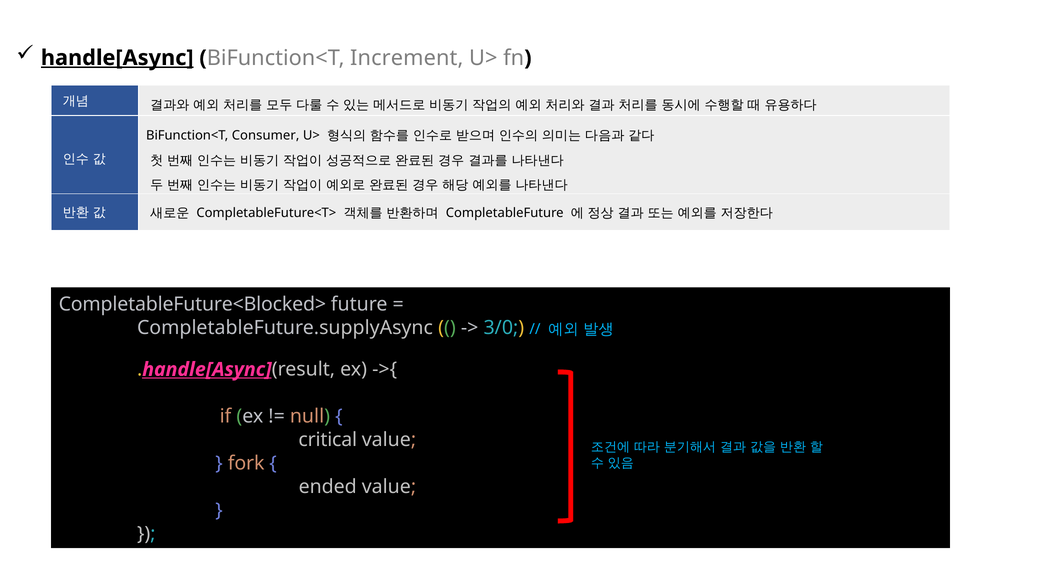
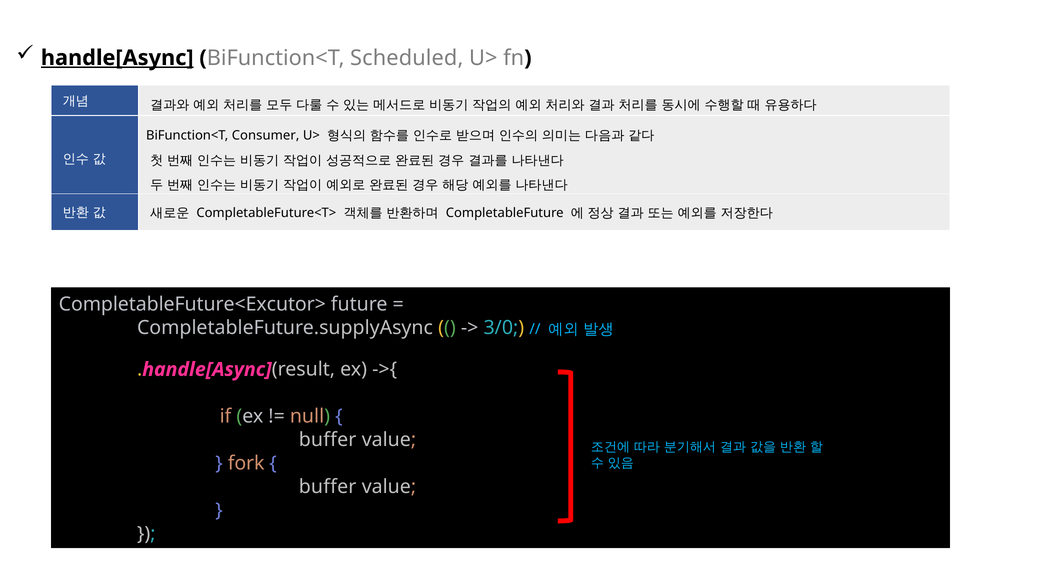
Increment: Increment -> Scheduled (407, 58)
CompletableFuture<Blocked>: CompletableFuture<Blocked> -> CompletableFuture<Excutor> (192, 304)
handle[Async underline: present -> none (207, 370)
critical: critical -> buffer (328, 440)
ended: ended -> buffer (328, 487)
